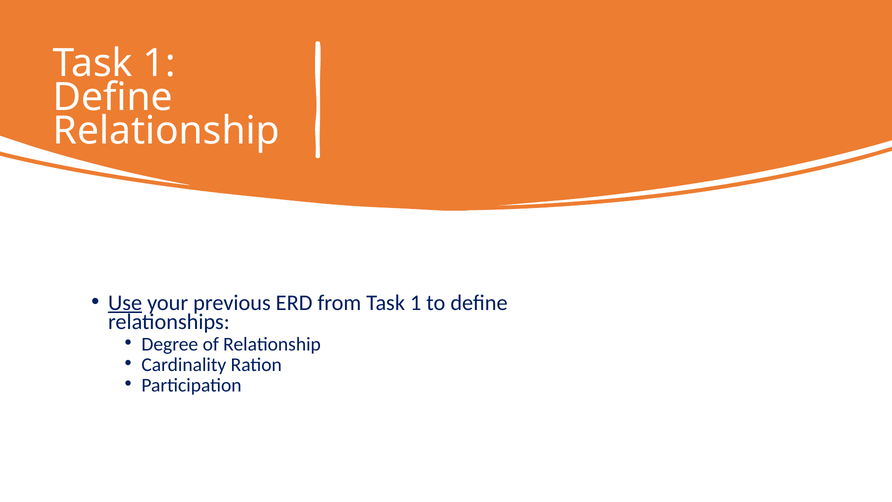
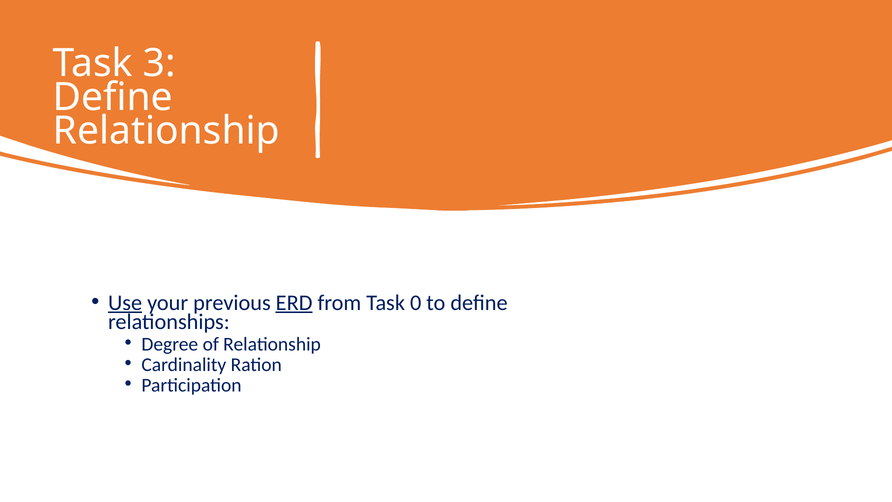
1: 1 -> 3 (159, 64)
ERD underline: none -> present (294, 303)
from Task 1: 1 -> 0 (416, 303)
